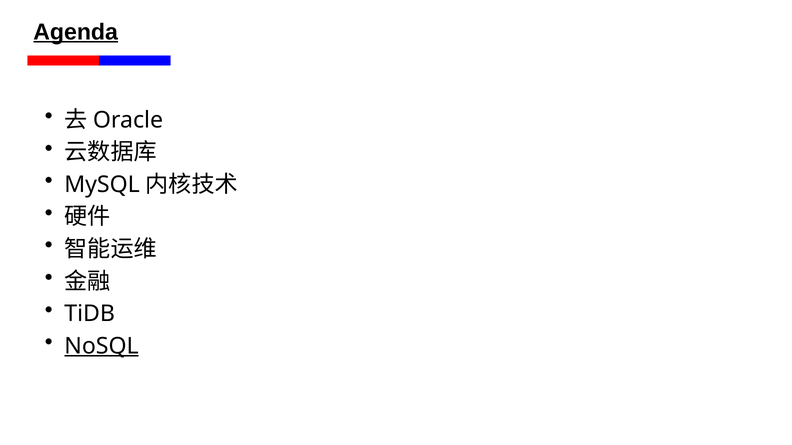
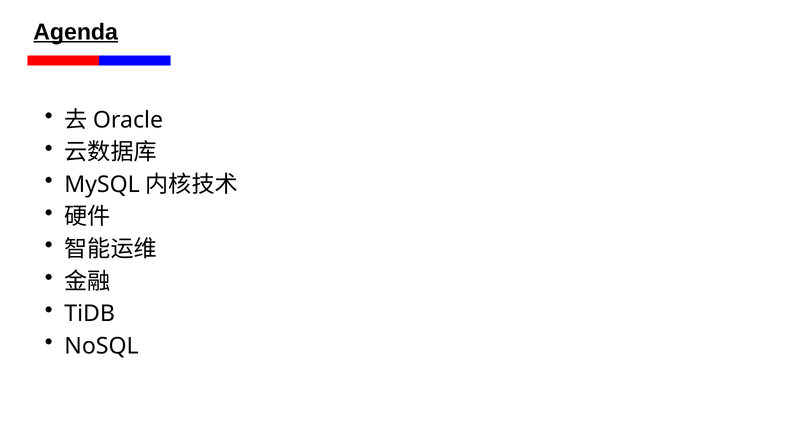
NoSQL underline: present -> none (102, 346)
